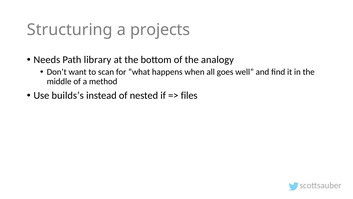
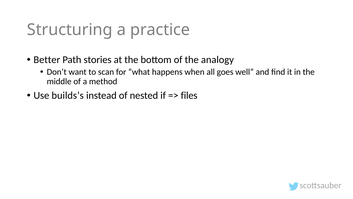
projects: projects -> practice (160, 30)
Needs: Needs -> Better (47, 60)
library: library -> stories (98, 60)
